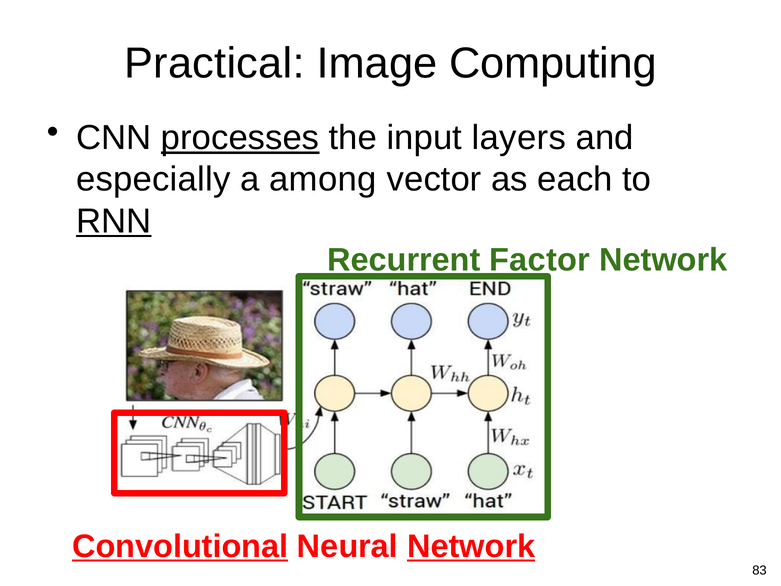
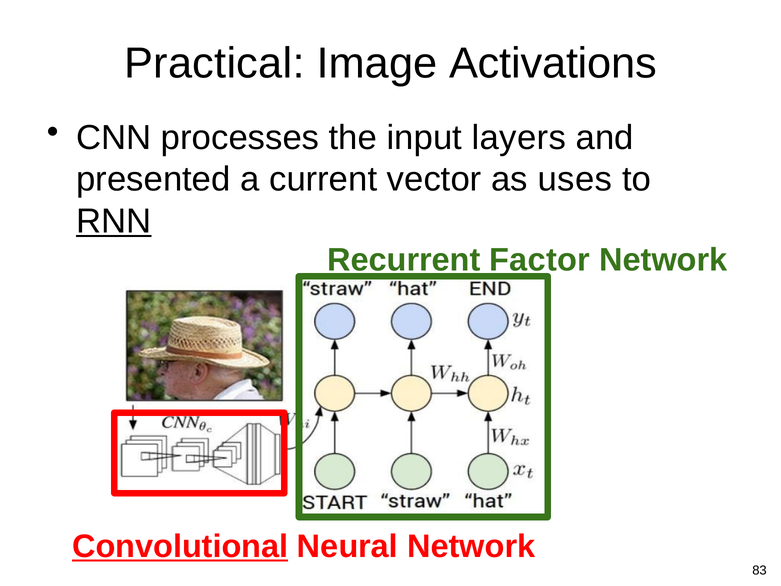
Computing: Computing -> Activations (553, 64)
processes underline: present -> none (240, 138)
especially: especially -> presented (153, 179)
among: among -> current (323, 179)
each: each -> uses (575, 179)
Network underline: present -> none (471, 546)
